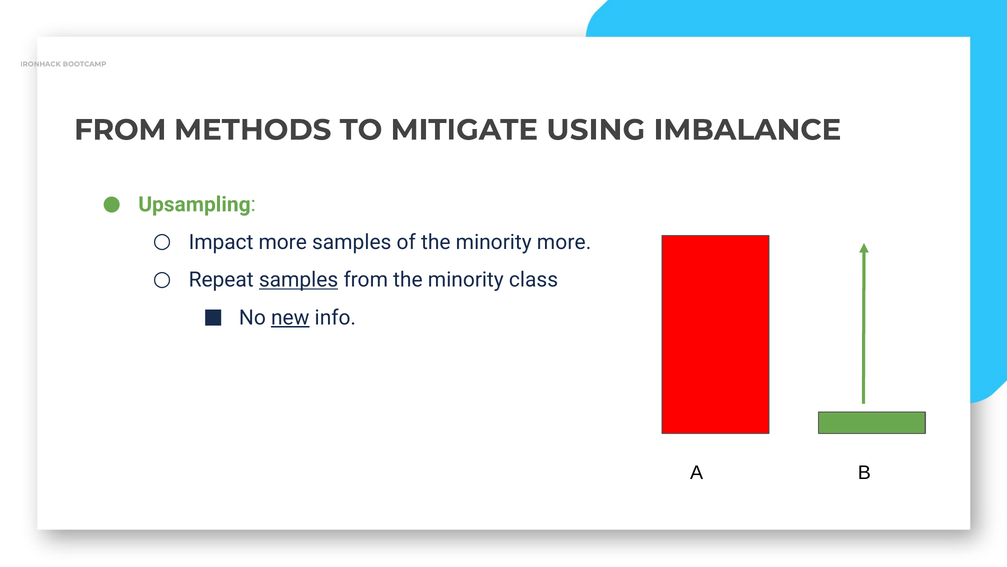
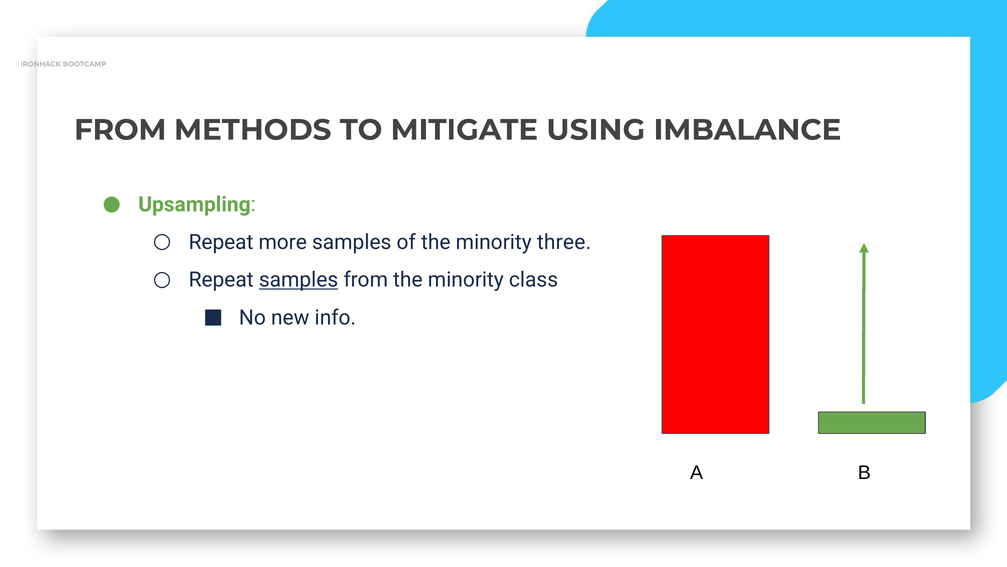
Impact: Impact -> Repeat (221, 242)
minority more: more -> three (564, 242)
new underline: present -> none (290, 317)
